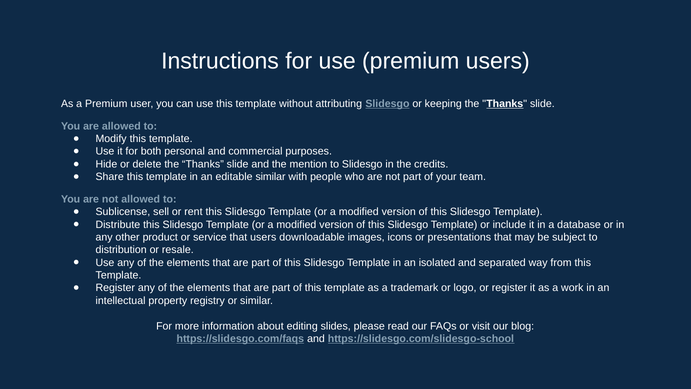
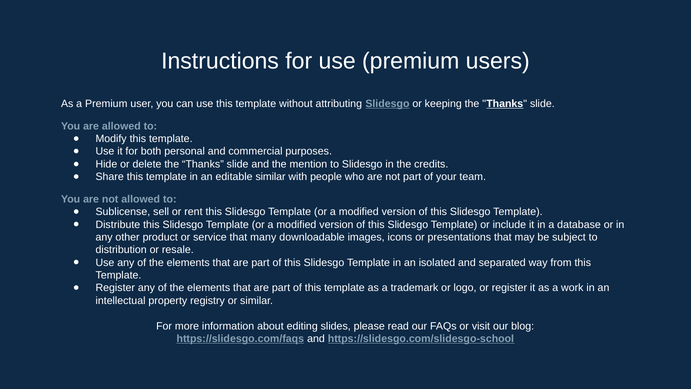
that users: users -> many (263, 237)
